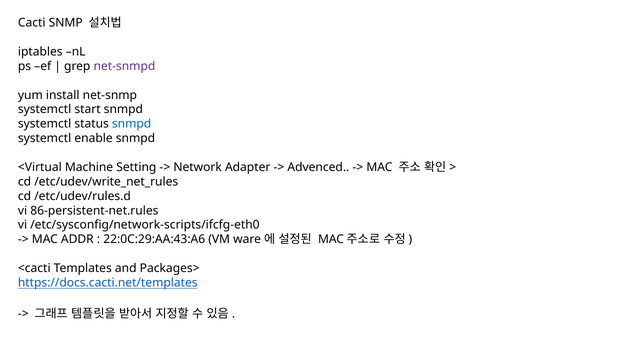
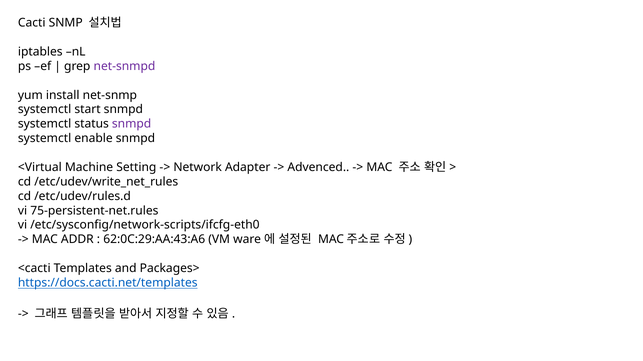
snmpd colour: blue -> purple (132, 124)
86-persistent-net.rules: 86-persistent-net.rules -> 75-persistent-net.rules (94, 211)
22:0C:29:AA:43:A6: 22:0C:29:AA:43:A6 -> 62:0C:29:AA:43:A6 (154, 240)
